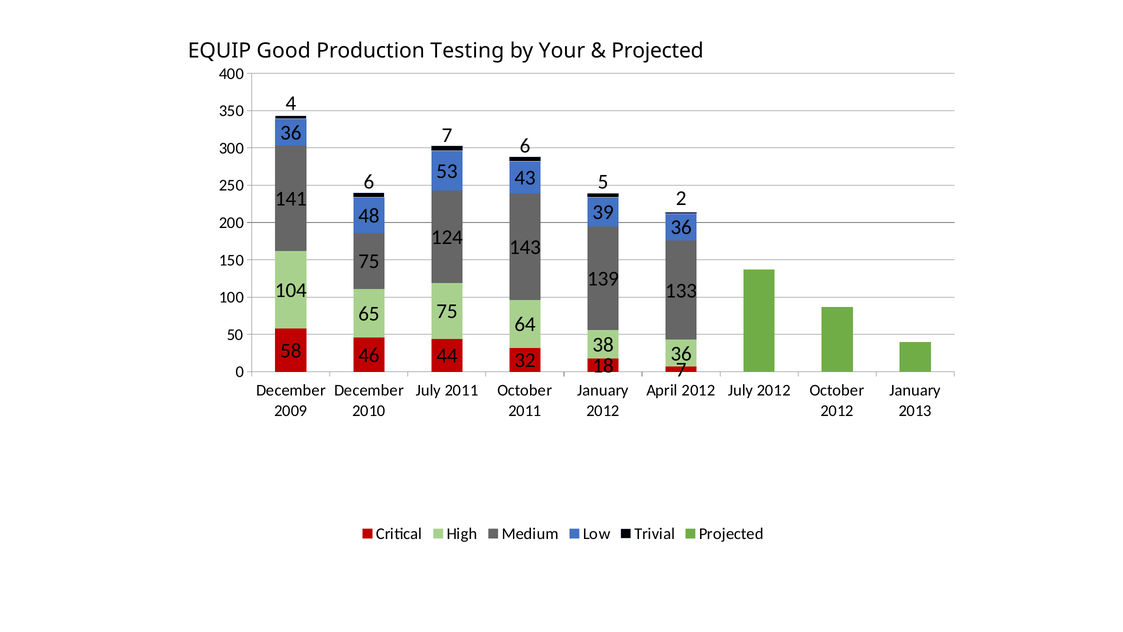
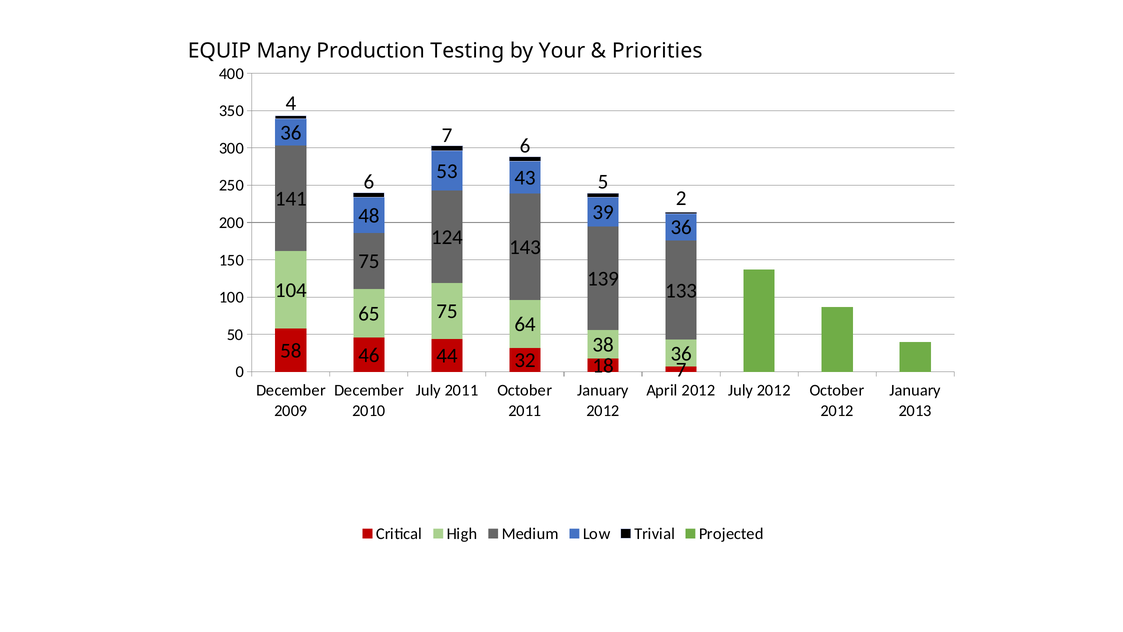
Good: Good -> Many (284, 51)
Projected: Projected -> Priorities (657, 51)
